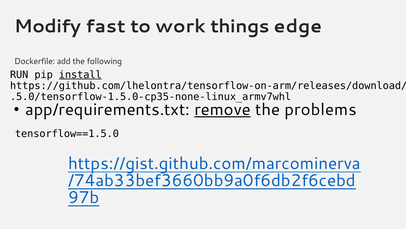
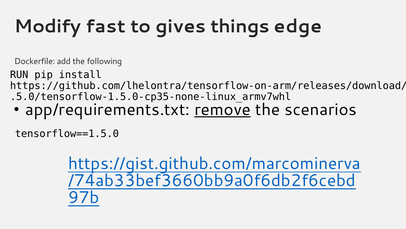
work: work -> gives (181, 26)
install underline: present -> none (80, 74)
problems: problems -> scenarios (321, 109)
